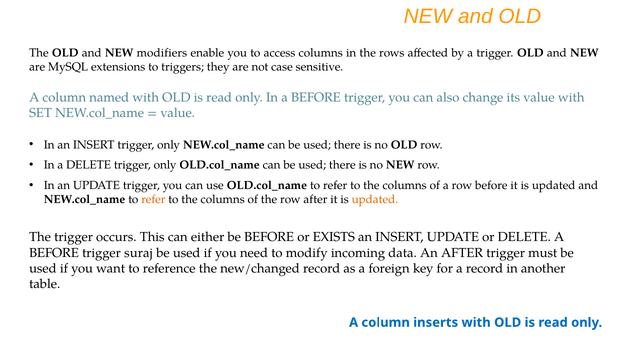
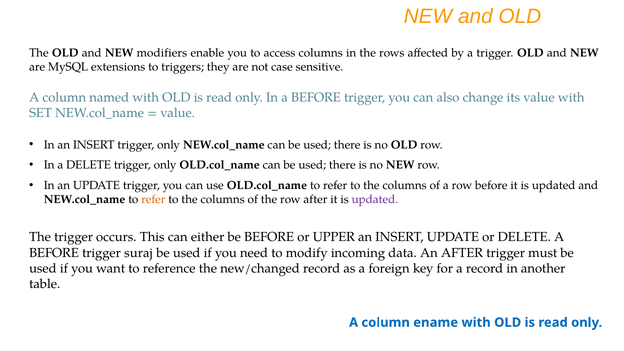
updated colour: orange -> purple (375, 199)
EXISTS: EXISTS -> UPPER (334, 237)
inserts: inserts -> ename (436, 322)
